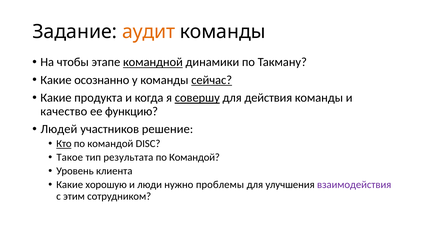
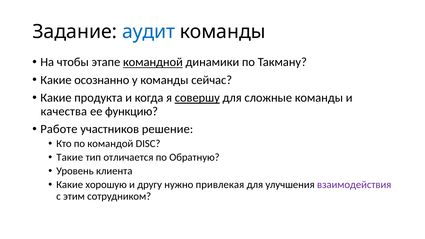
аудит colour: orange -> blue (149, 32)
сейчас underline: present -> none (212, 80)
действия: действия -> сложные (268, 98)
качество: качество -> качества (64, 111)
Людей: Людей -> Работе (59, 129)
Кто underline: present -> none (64, 144)
Такое: Такое -> Такие (70, 157)
результата: результата -> отличается (128, 157)
Командой: Командой -> Обратную (194, 157)
люди: люди -> другу (150, 185)
проблемы: проблемы -> привлекая (220, 185)
